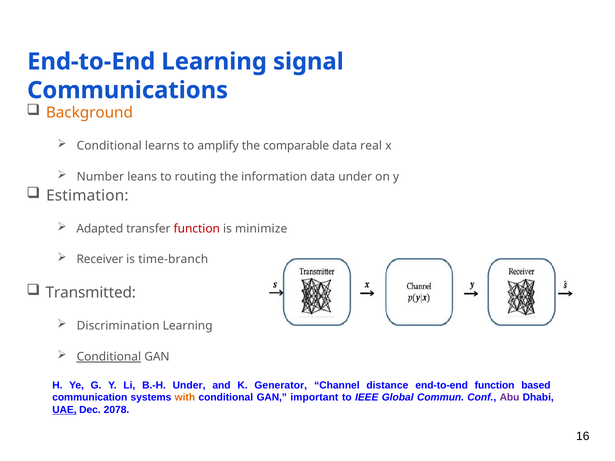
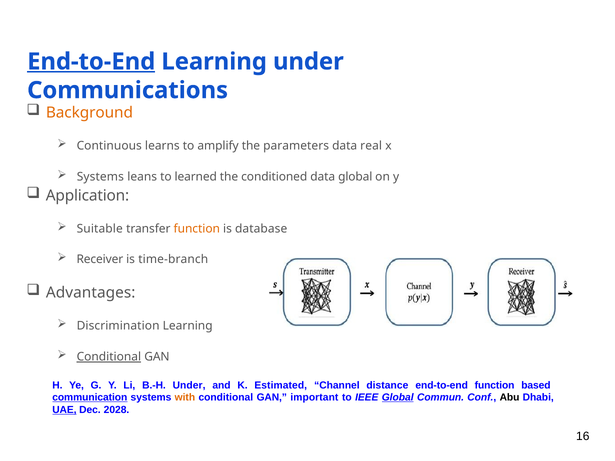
End-to-End underline: none -> present (91, 62)
Learning signal: signal -> under (308, 62)
Conditional: Conditional -> Continuous (109, 146)
comparable: comparable -> parameters (296, 146)
Number: Number -> Systems (100, 177)
routing: routing -> learned (196, 177)
information: information -> conditioned (274, 177)
data under: under -> global (355, 177)
Estimation: Estimation -> Application (87, 196)
Adapted: Adapted -> Suitable (100, 229)
function colour: red -> orange (197, 229)
minimize: minimize -> database (261, 229)
Transmitted: Transmitted -> Advantages (91, 293)
Generator: Generator -> Estimated (281, 385)
communication underline: none -> present (90, 398)
Global underline: none -> present (398, 398)
Abu colour: purple -> black (510, 398)
2078: 2078 -> 2028 (117, 410)
